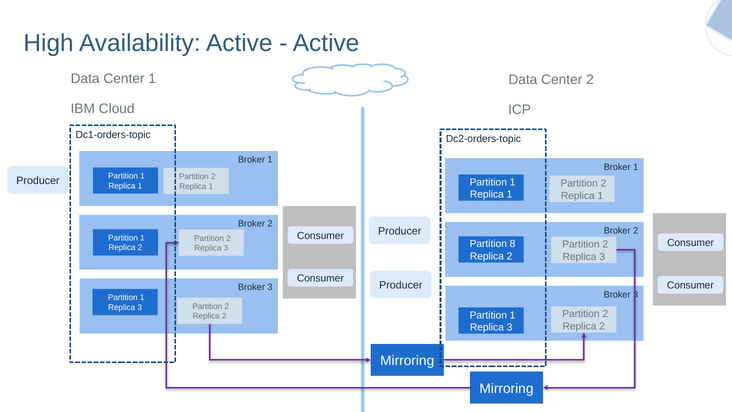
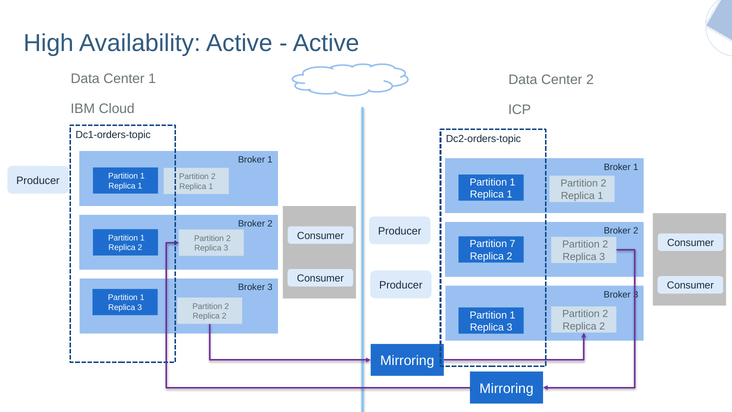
8: 8 -> 7 (513, 244)
